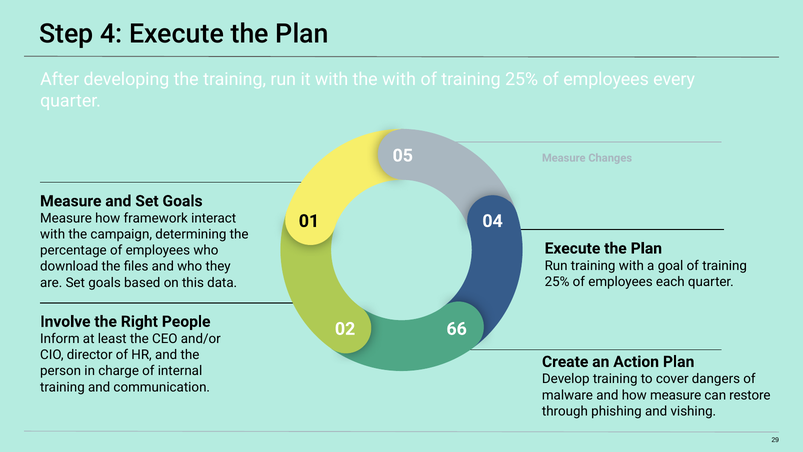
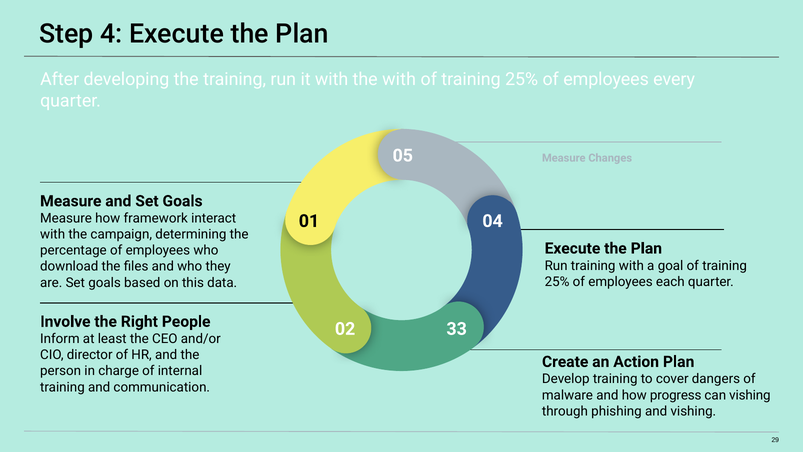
66: 66 -> 33 (457, 329)
how measure: measure -> progress (676, 395)
can restore: restore -> vishing (750, 395)
